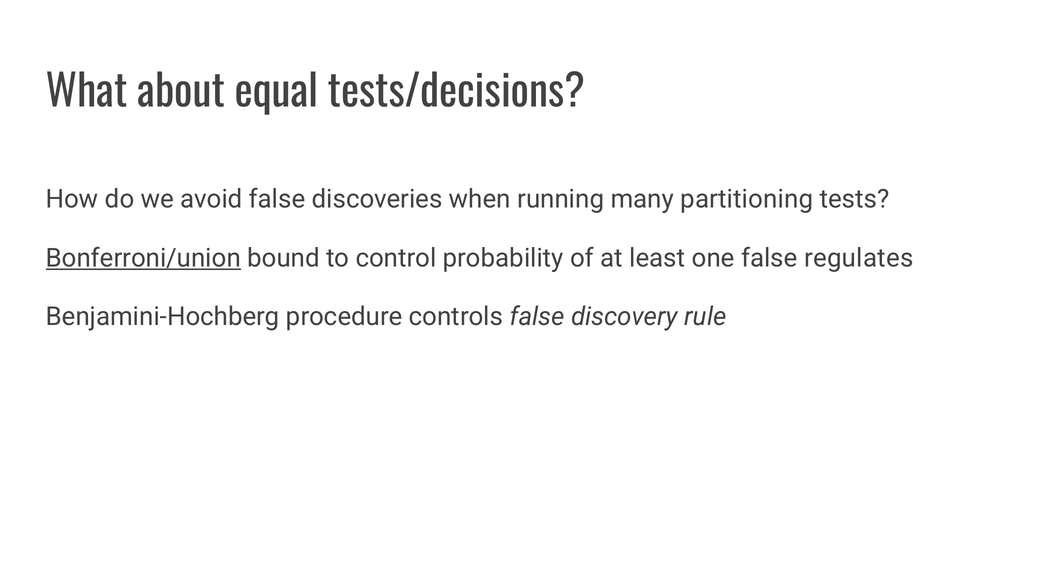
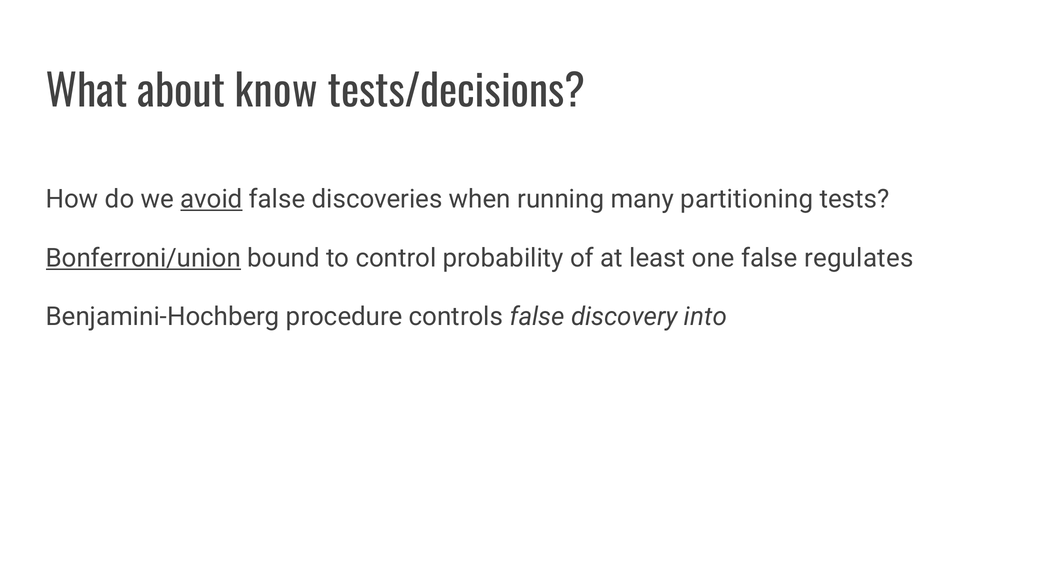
equal: equal -> know (276, 92)
avoid underline: none -> present (211, 199)
rule: rule -> into (705, 317)
